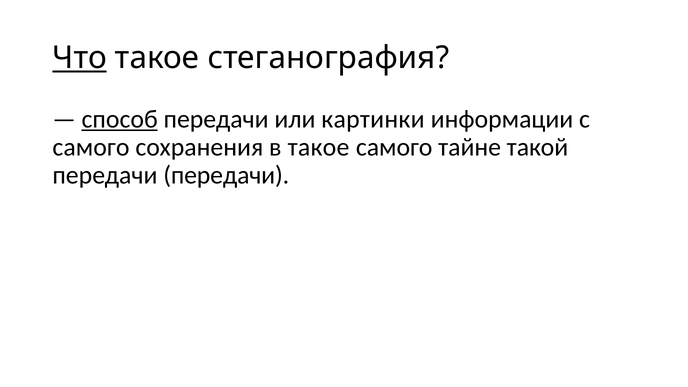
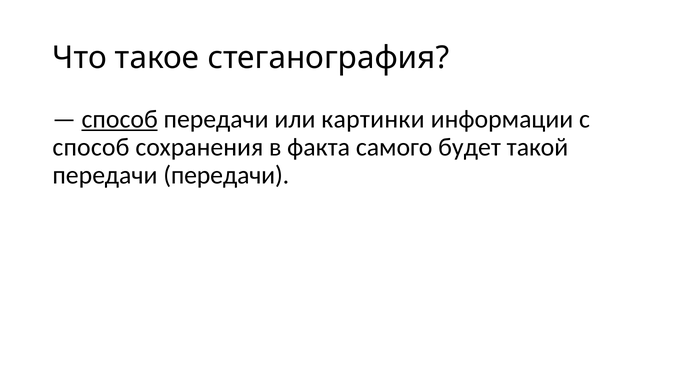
Что underline: present -> none (80, 58)
самого: самого -> способ (91, 147)
в такое: такое -> факта (319, 147)
тайне: тайне -> будет (470, 147)
